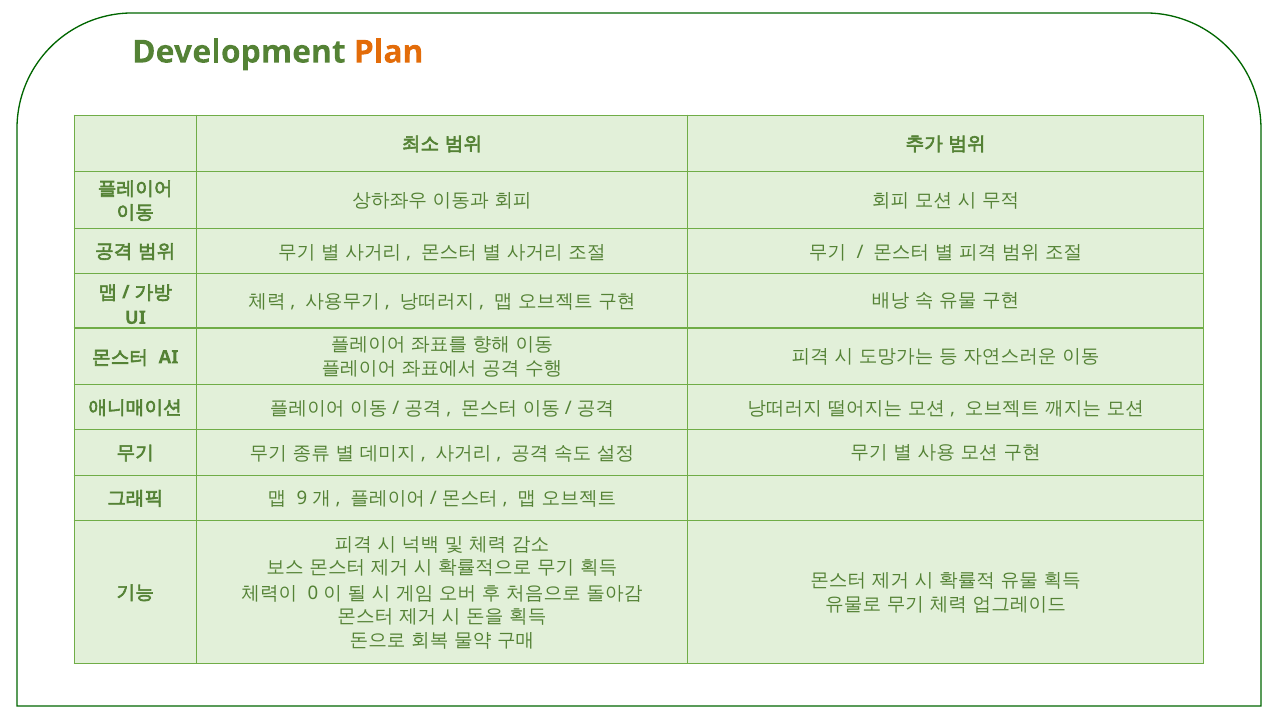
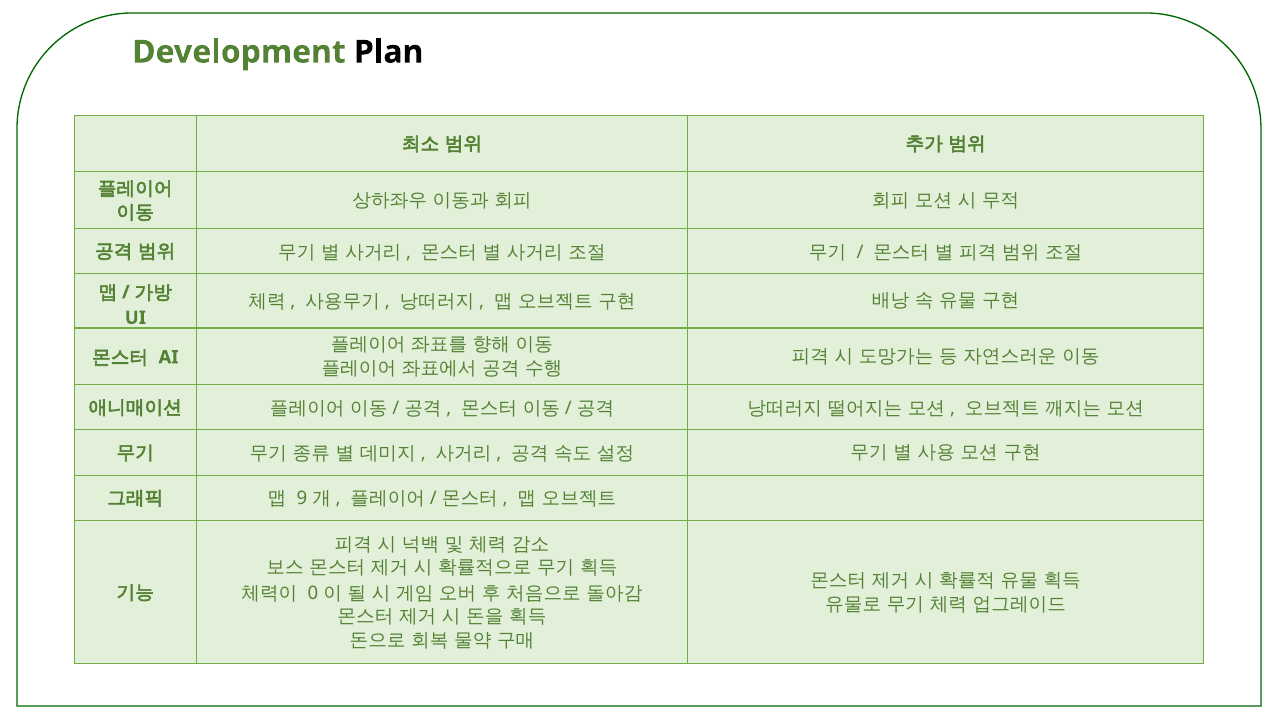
Plan colour: orange -> black (389, 52)
